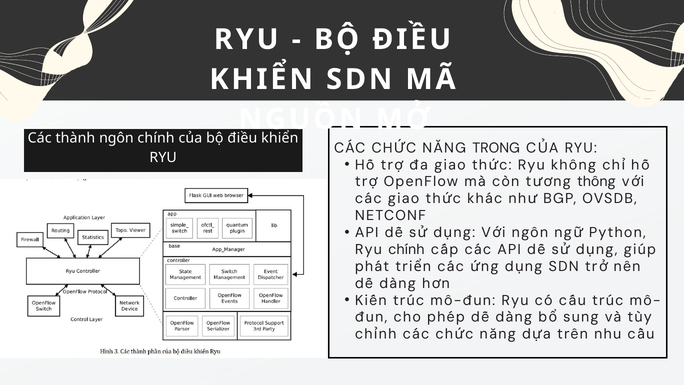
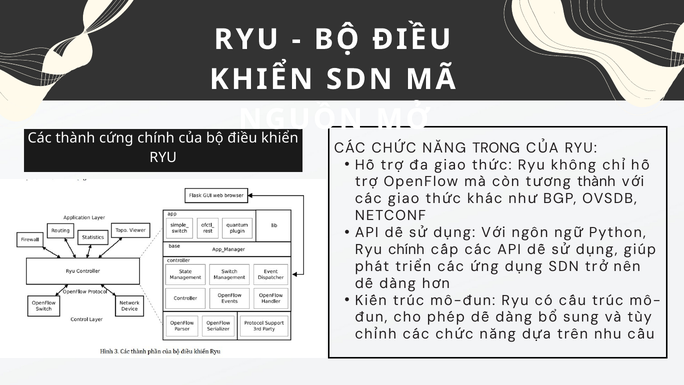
thành ngôn: ngôn -> cứng (116, 138)
thông: thông -> thành (596, 182)
